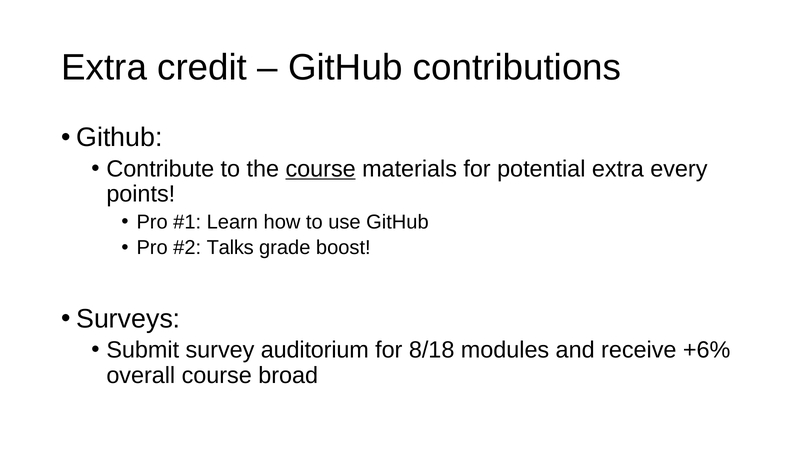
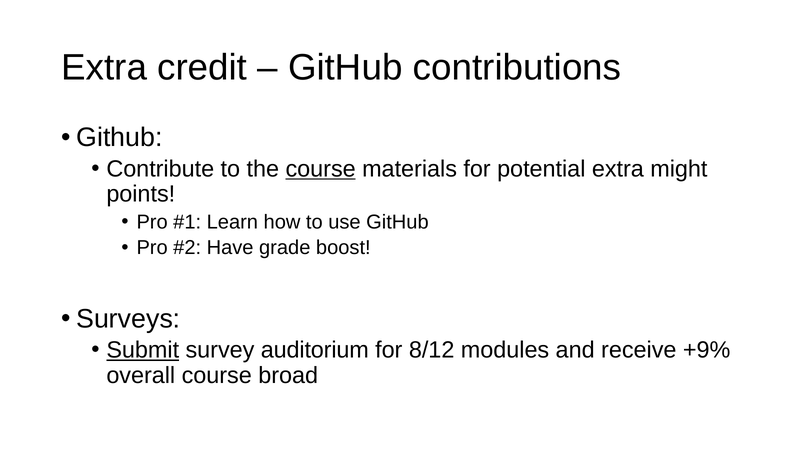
every: every -> might (679, 169)
Talks: Talks -> Have (230, 248)
Submit underline: none -> present (143, 350)
8/18: 8/18 -> 8/12 (432, 350)
+6%: +6% -> +9% (707, 350)
